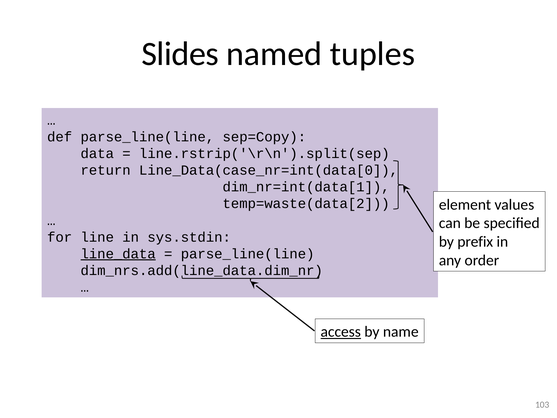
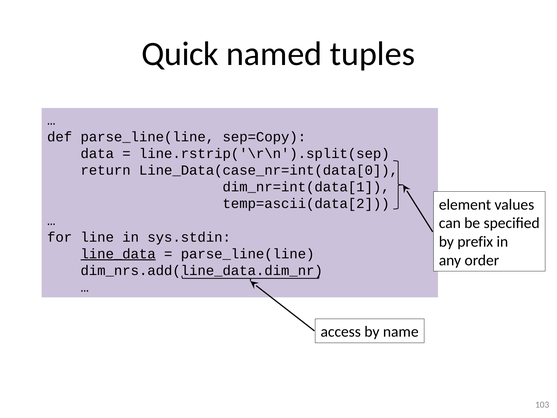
Slides: Slides -> Quick (180, 54)
temp=waste(data[2: temp=waste(data[2 -> temp=ascii(data[2 (306, 204)
access underline: present -> none (341, 332)
